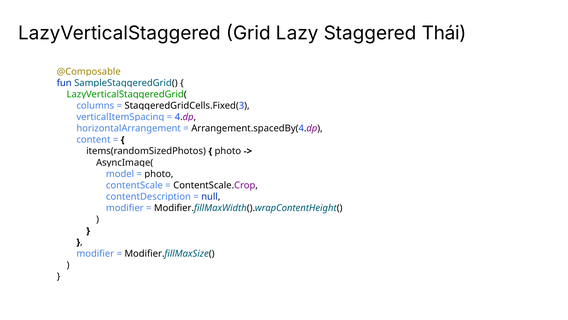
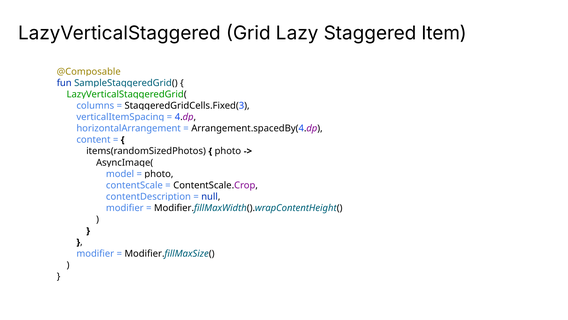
Thái: Thái -> Item (444, 33)
